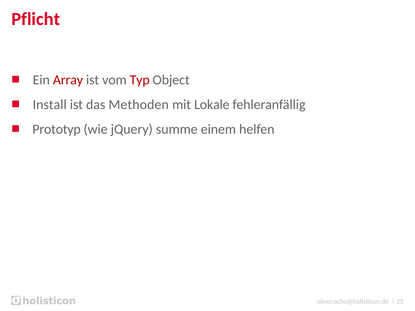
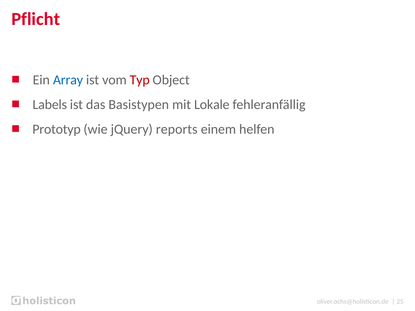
Array colour: red -> blue (68, 80)
Install: Install -> Labels (50, 105)
Methoden: Methoden -> Basistypen (139, 105)
summe: summe -> reports (177, 129)
